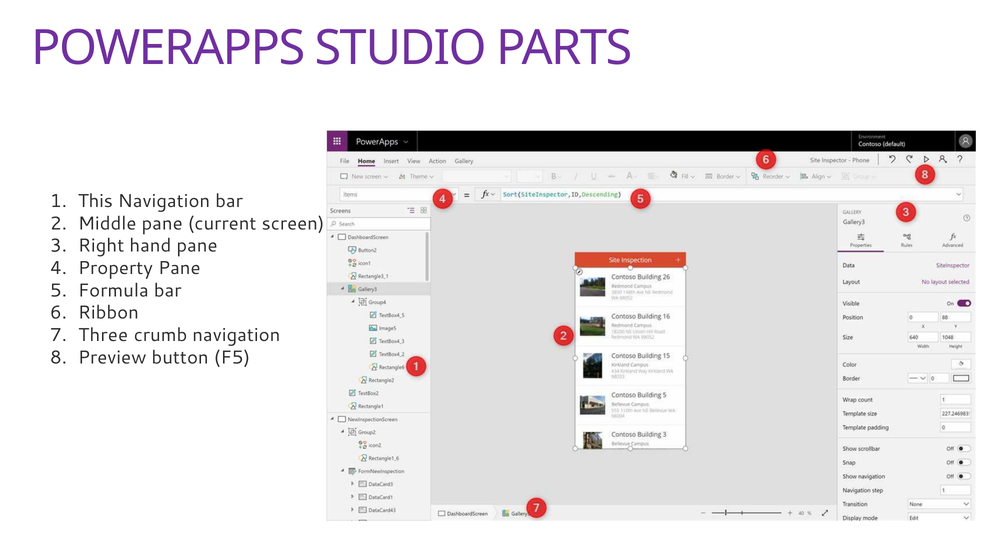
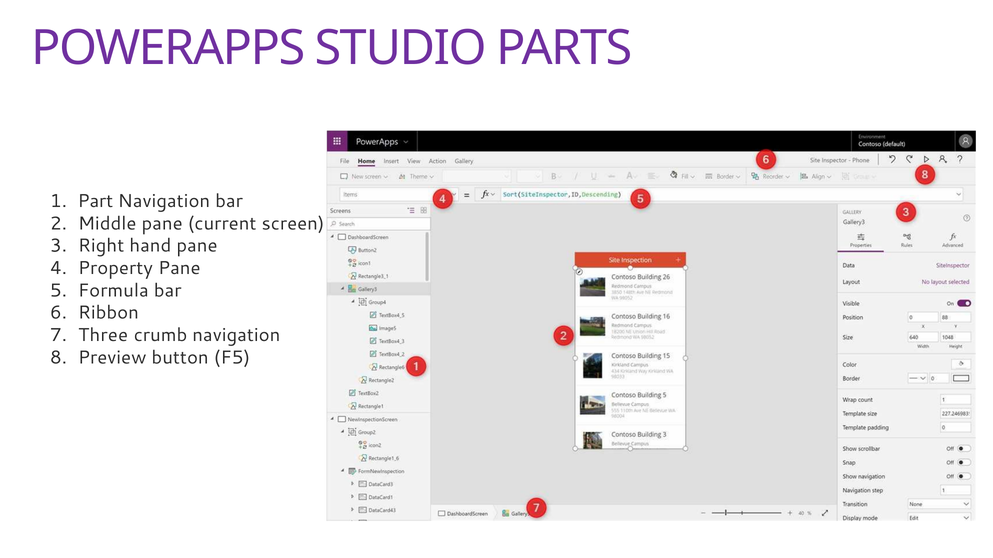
This: This -> Part (95, 201)
